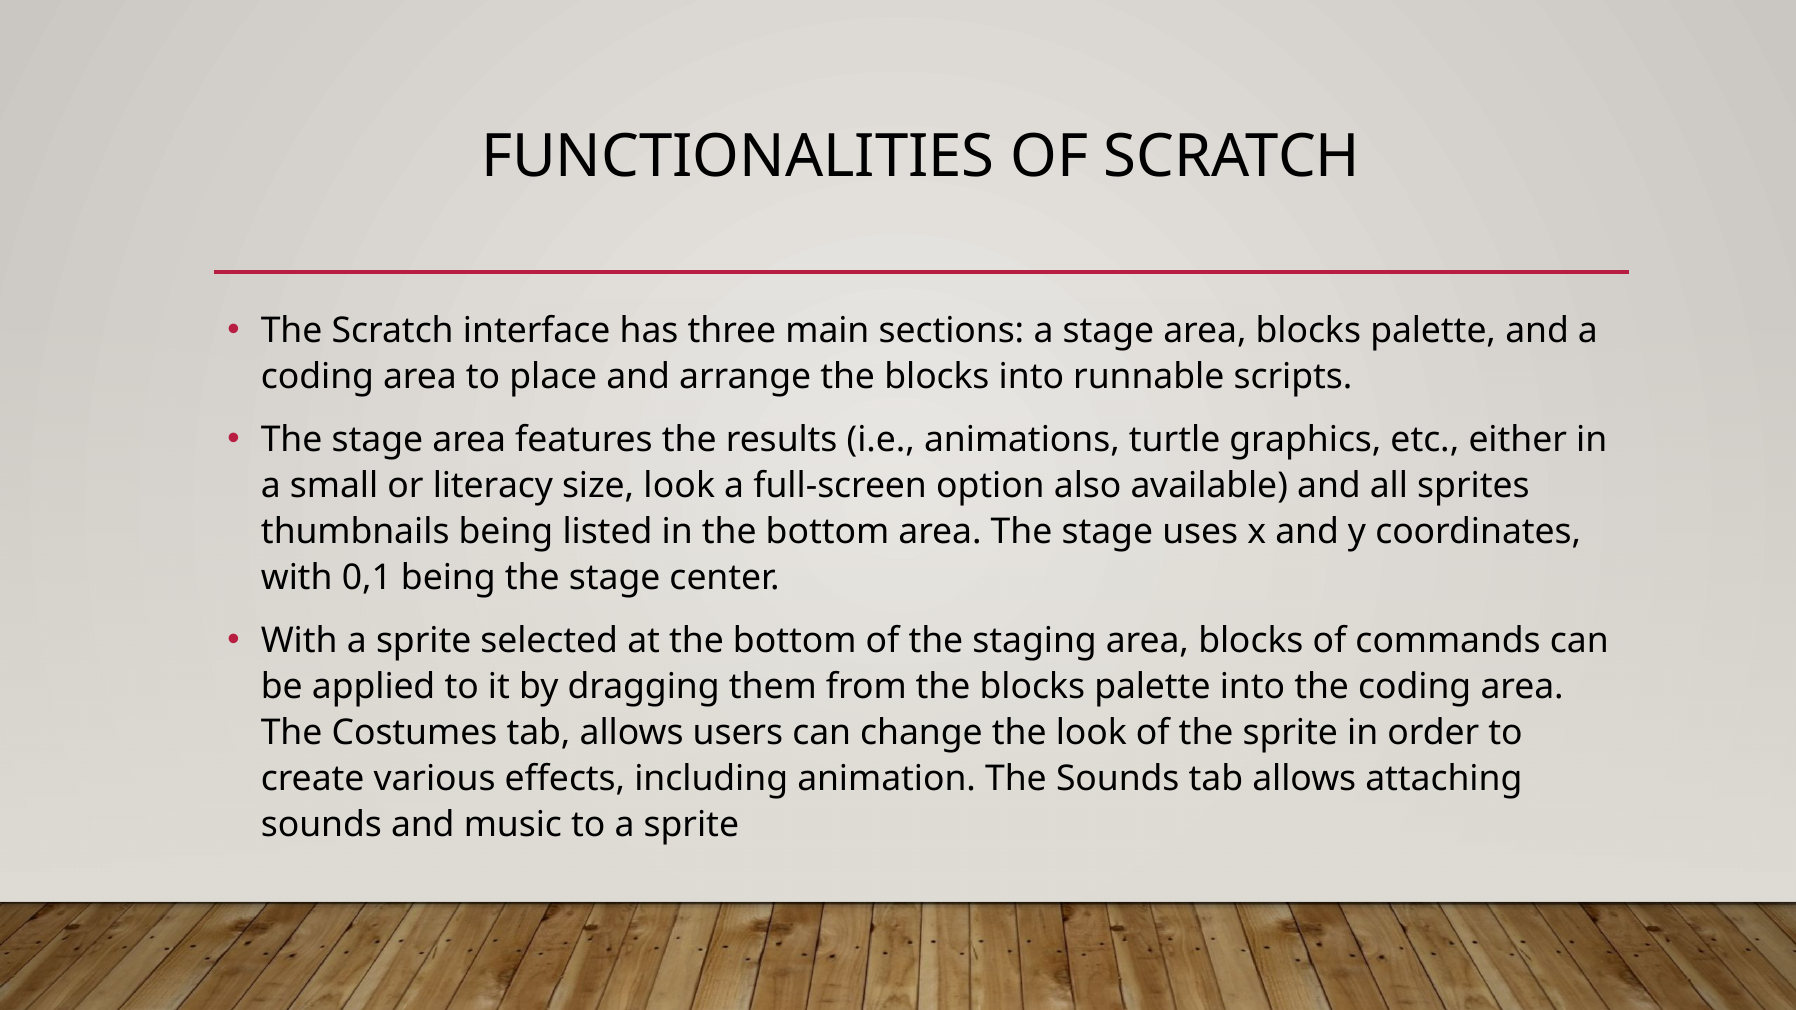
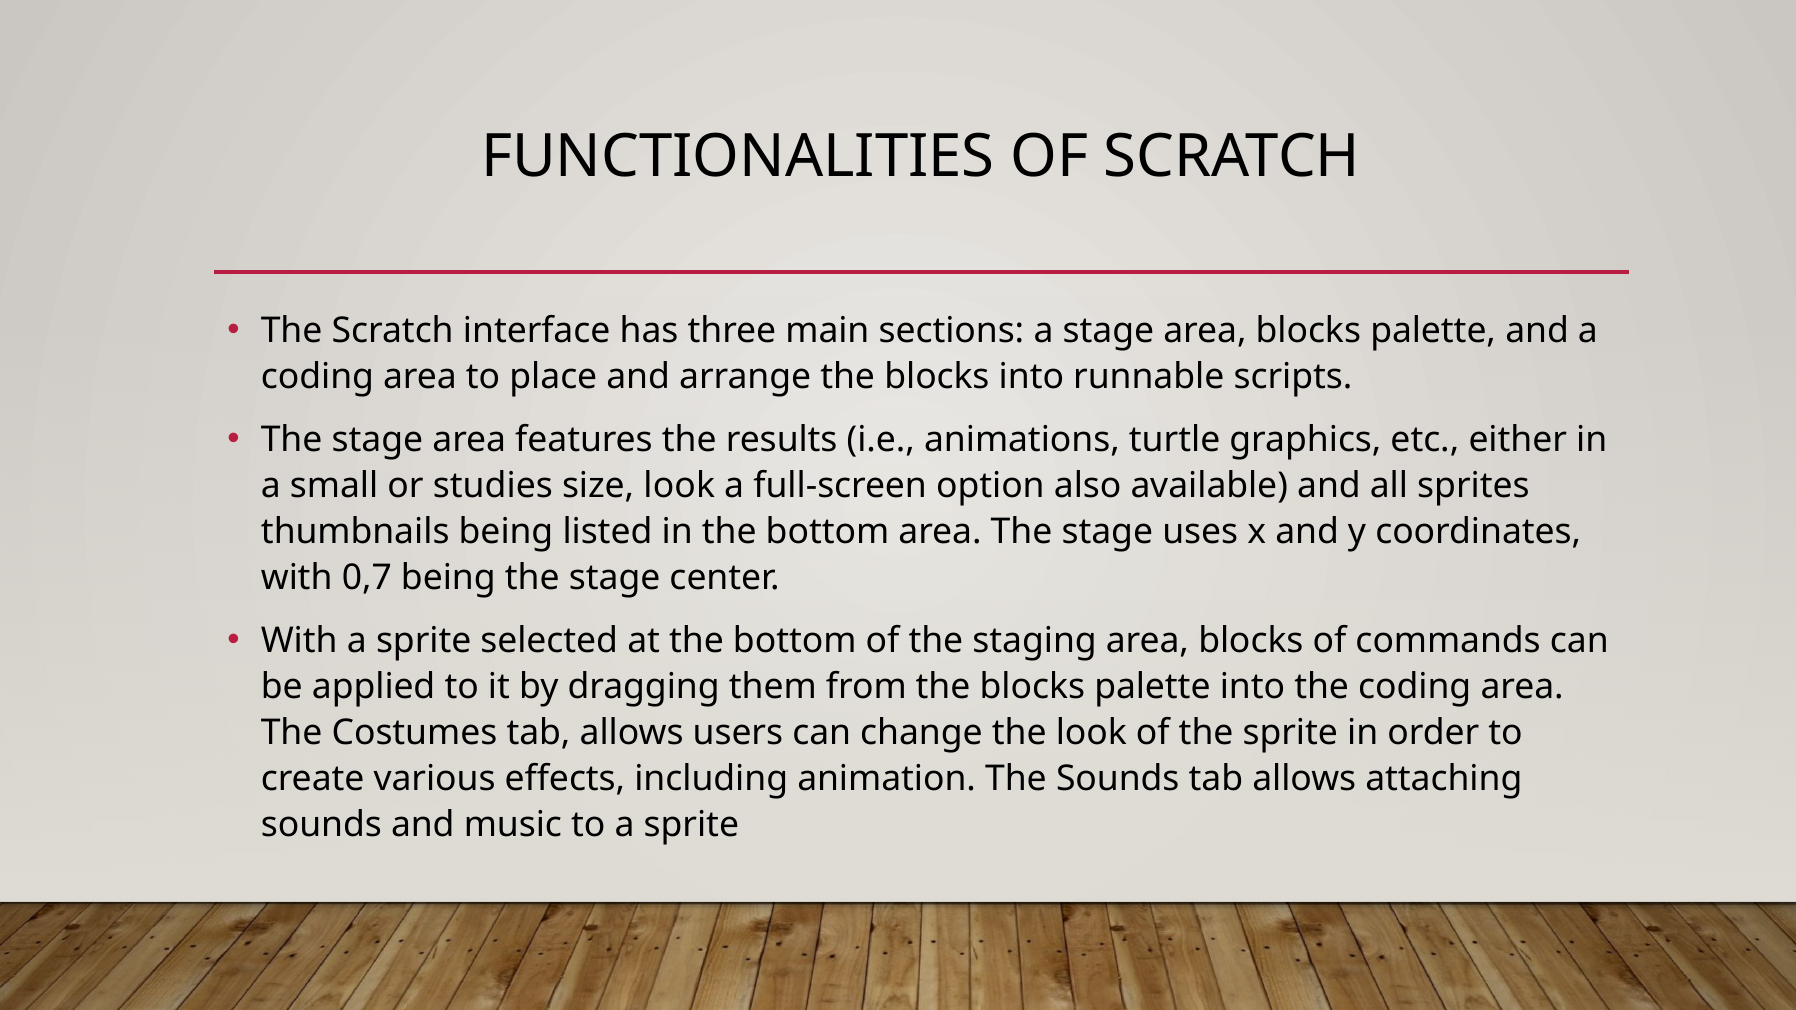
literacy: literacy -> studies (493, 486)
0,1: 0,1 -> 0,7 (367, 578)
